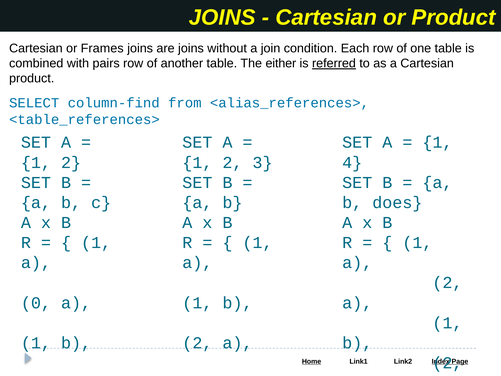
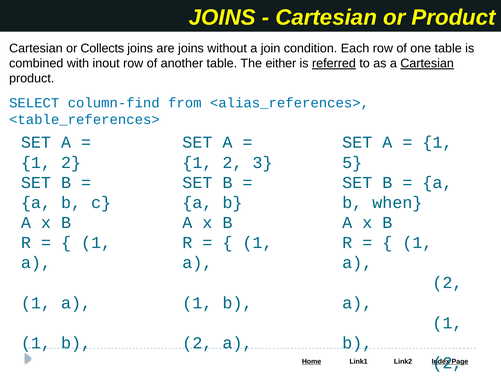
Frames: Frames -> Collects (102, 48)
pairs: pairs -> inout (106, 63)
Cartesian underline: none -> present (427, 63)
4: 4 -> 5 (352, 162)
does: does -> when (397, 202)
0: 0 -> 1 (36, 303)
